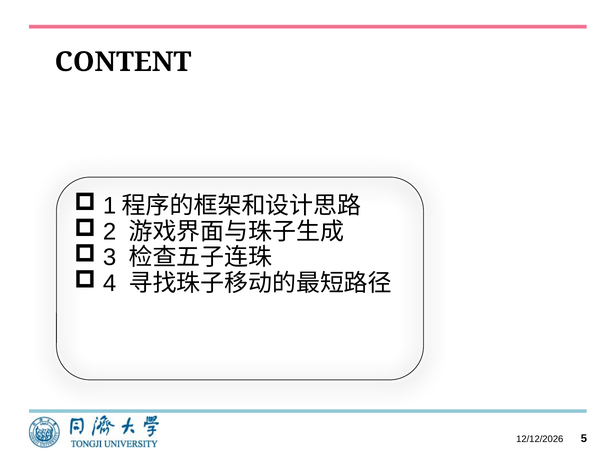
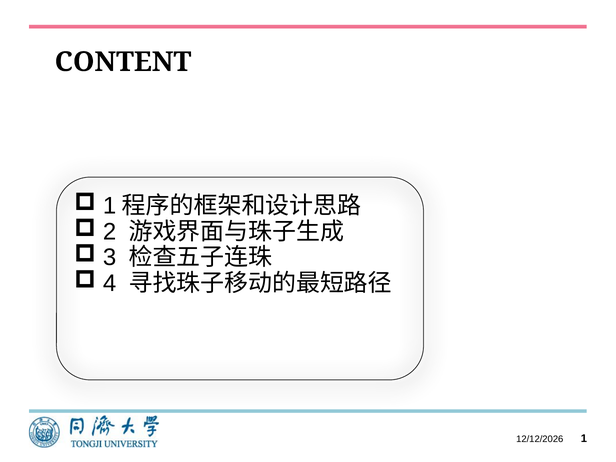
5: 5 -> 1 (584, 439)
